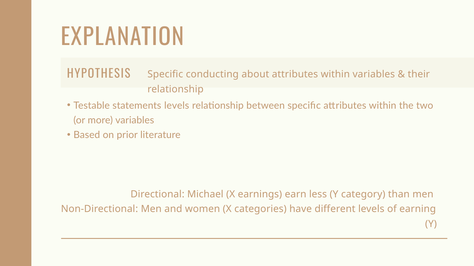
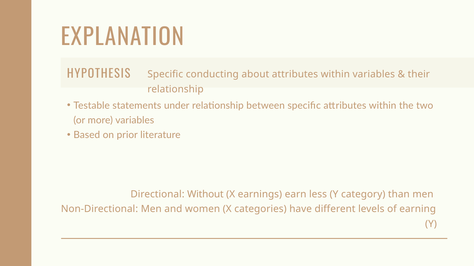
statements levels: levels -> under (177, 106)
Michael: Michael -> Without (205, 195)
